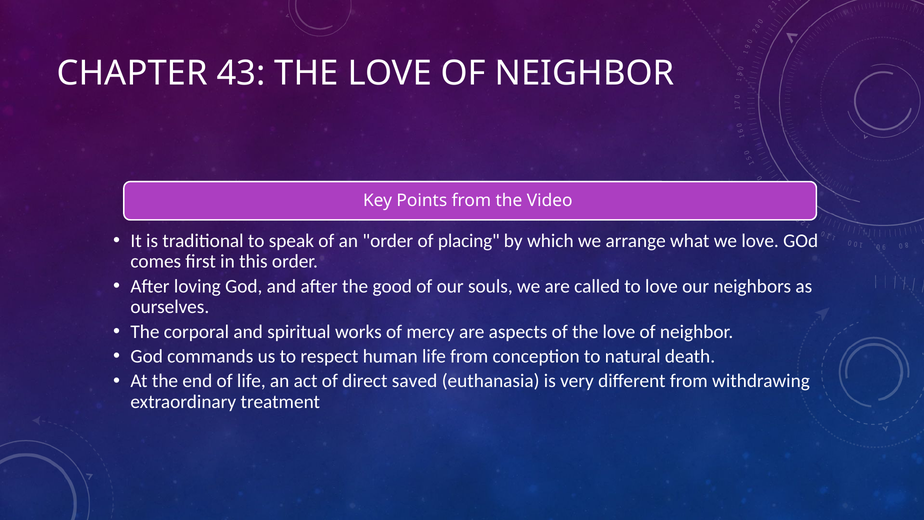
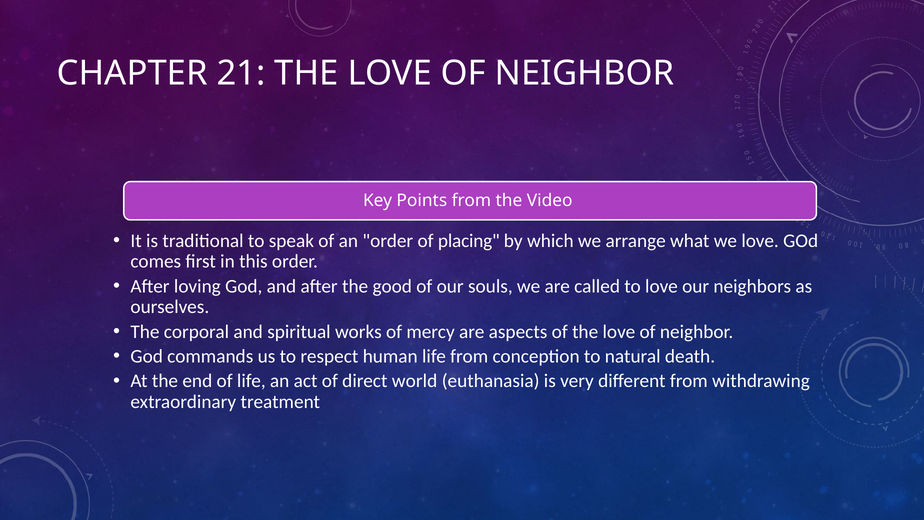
43: 43 -> 21 (241, 73)
saved: saved -> world (415, 381)
